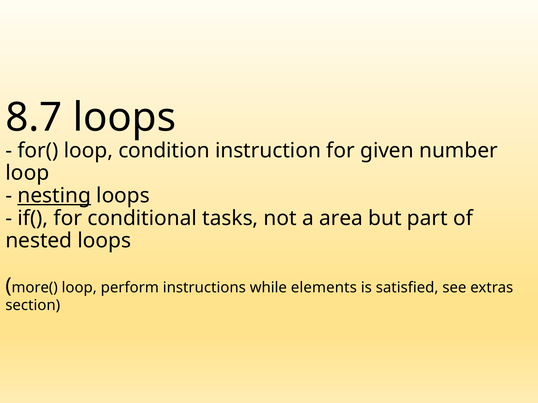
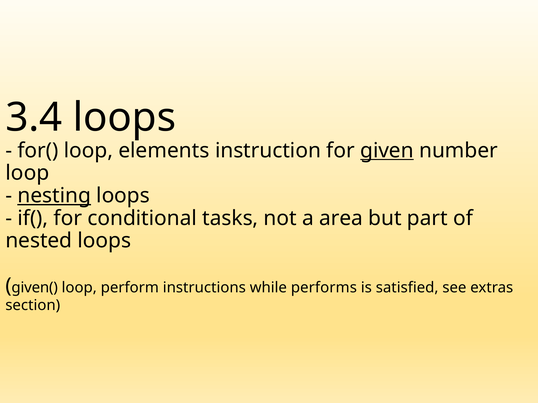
8.7: 8.7 -> 3.4 (34, 118)
condition: condition -> elements (164, 151)
given underline: none -> present (387, 151)
more(: more( -> given( (35, 288)
elements: elements -> performs (324, 288)
